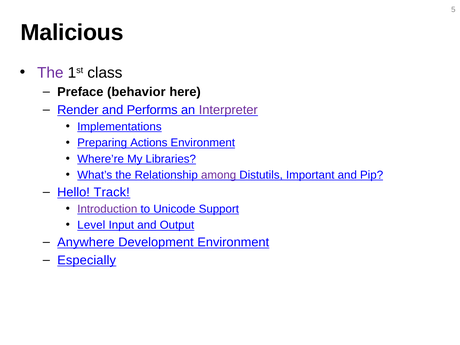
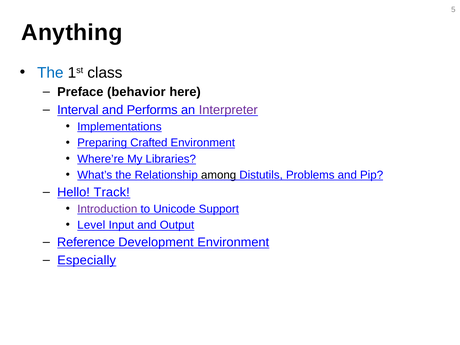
Malicious: Malicious -> Anything (72, 33)
The colour: purple -> blue (50, 73)
Render: Render -> Interval (78, 110)
Actions: Actions -> Crafted (149, 143)
among colour: purple -> black (219, 175)
Important: Important -> Problems (310, 175)
Anywhere: Anywhere -> Reference (86, 242)
